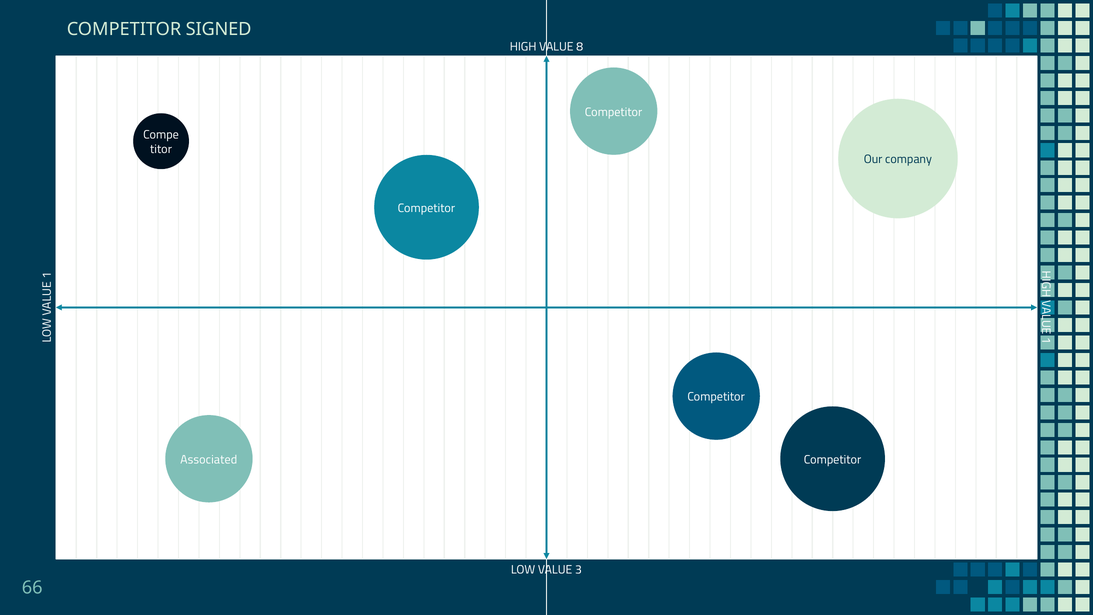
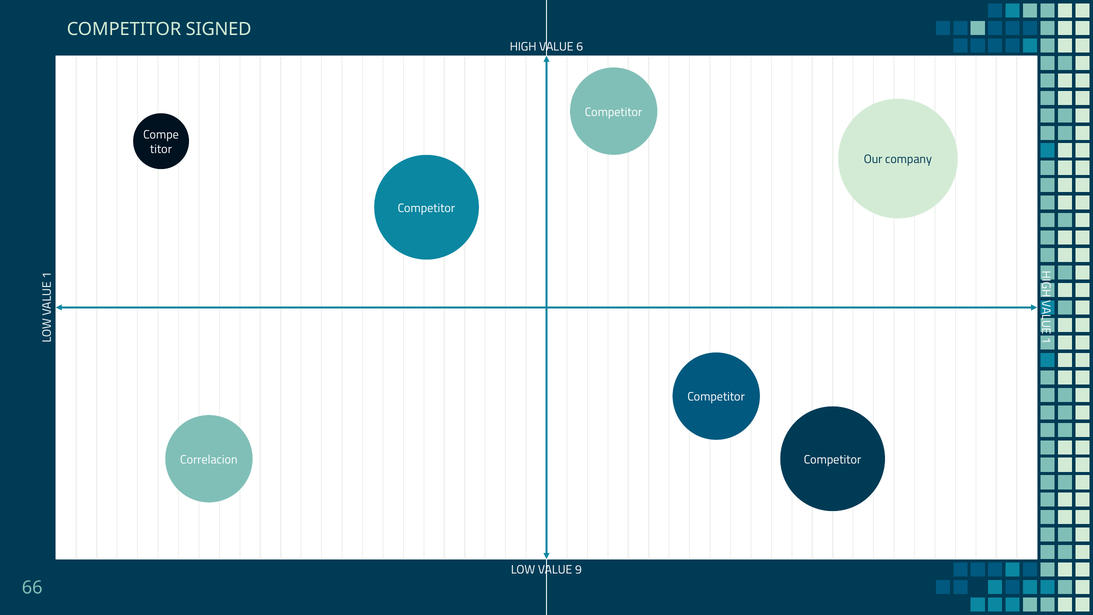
8: 8 -> 6 (580, 47)
Associated: Associated -> Correlacion (209, 459)
3: 3 -> 9 (578, 570)
